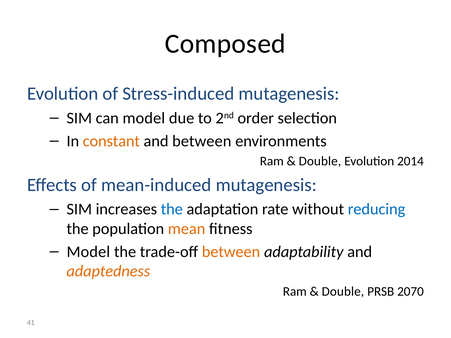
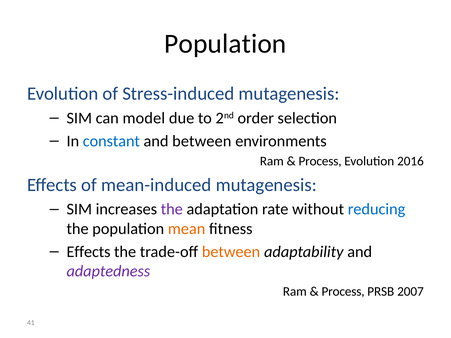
Composed: Composed -> Population (225, 44)
constant colour: orange -> blue (111, 141)
Double: Double -> Process (320, 161)
2014: 2014 -> 2016 (410, 161)
the colour: blue -> purple (172, 209)
Model: Model -> Effects (88, 252)
adaptedness colour: orange -> purple (108, 271)
Double: Double -> Process (343, 292)
2070: 2070 -> 2007 (410, 292)
